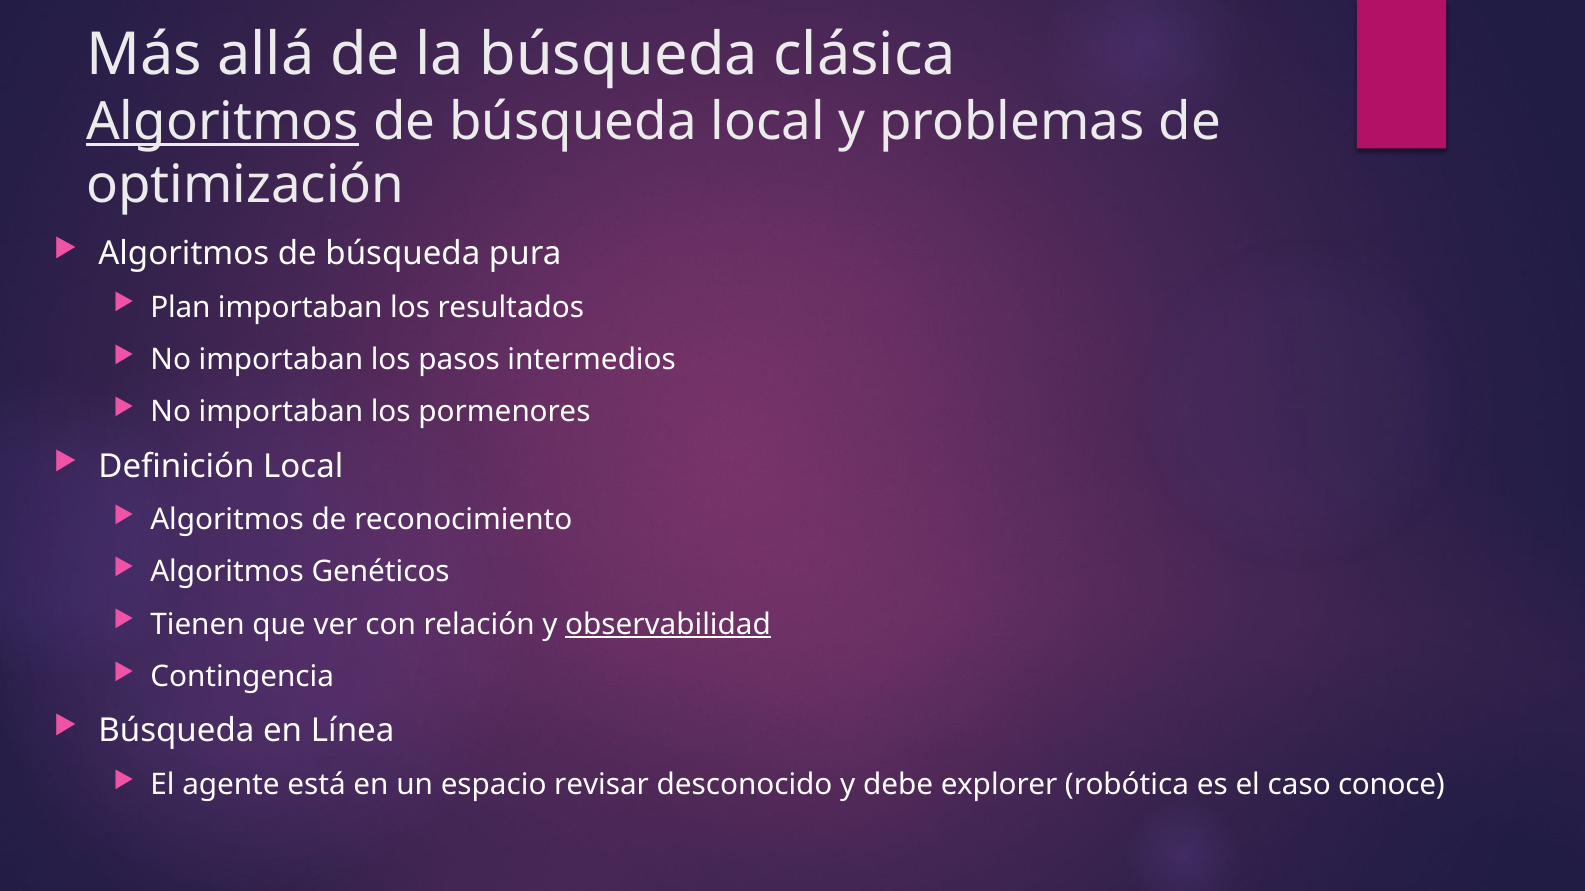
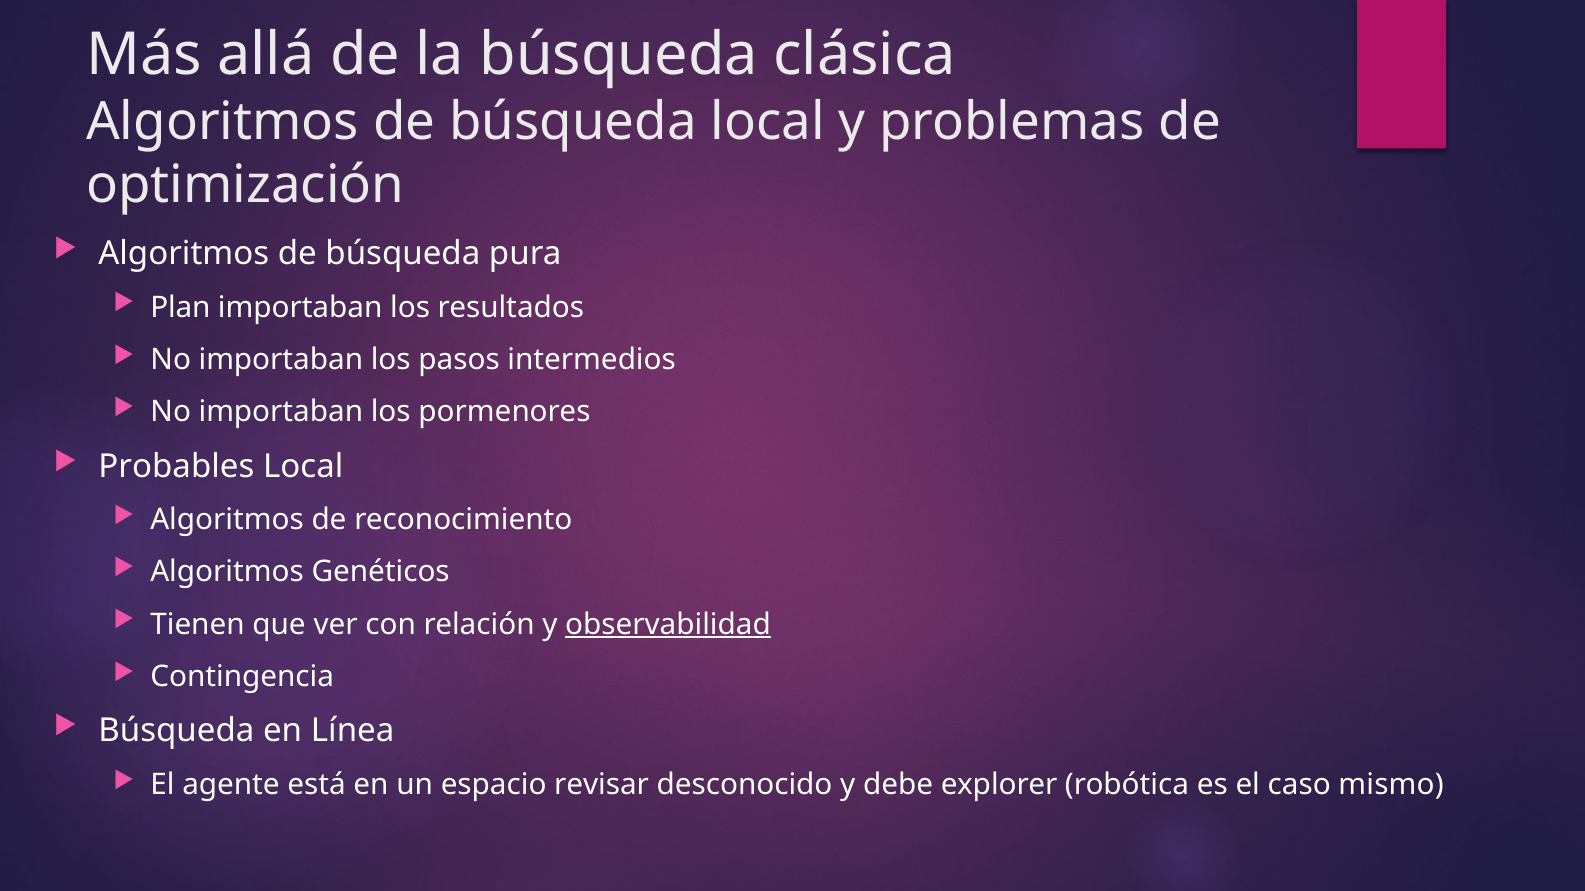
Algoritmos underline: present -> none (223, 122)
Definición: Definición -> Probables (176, 466)
conoce: conoce -> mismo (1391, 785)
